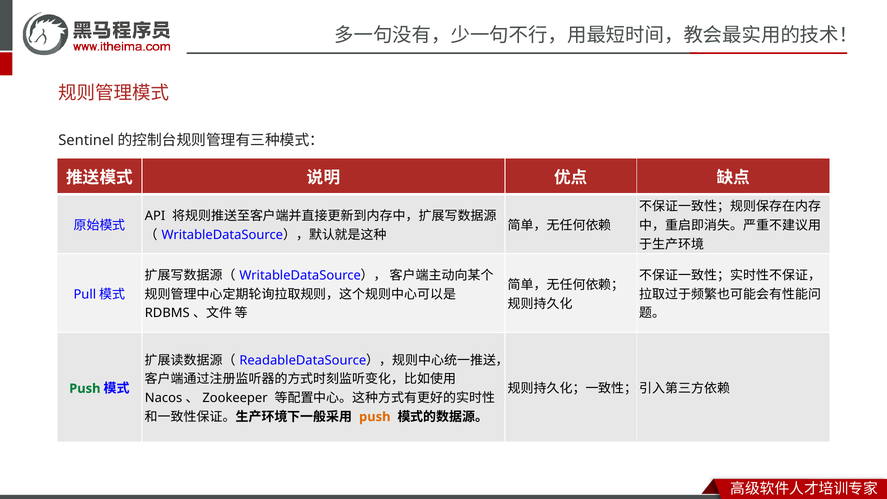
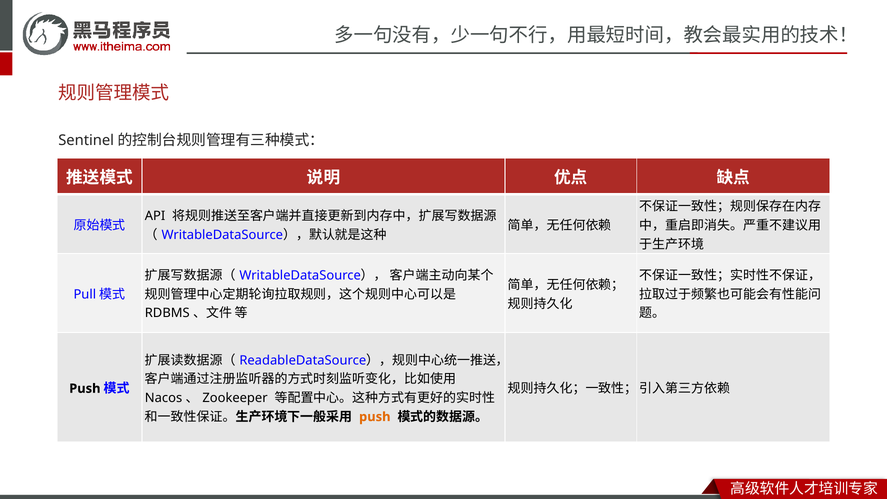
Push colour: green -> black (85, 389)
